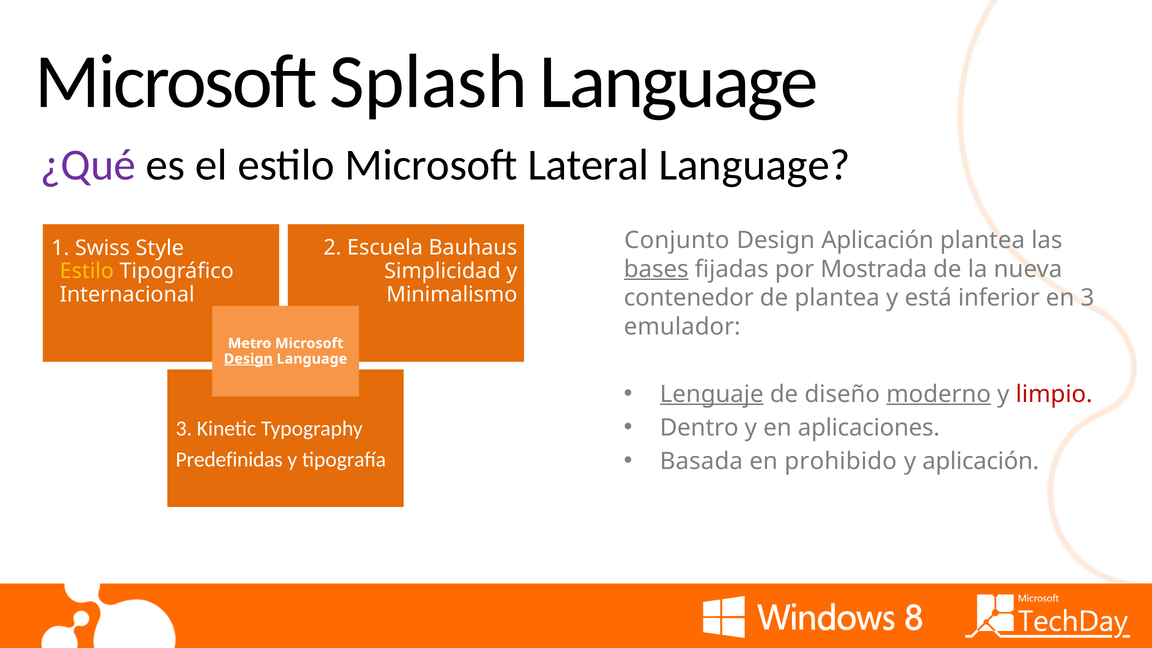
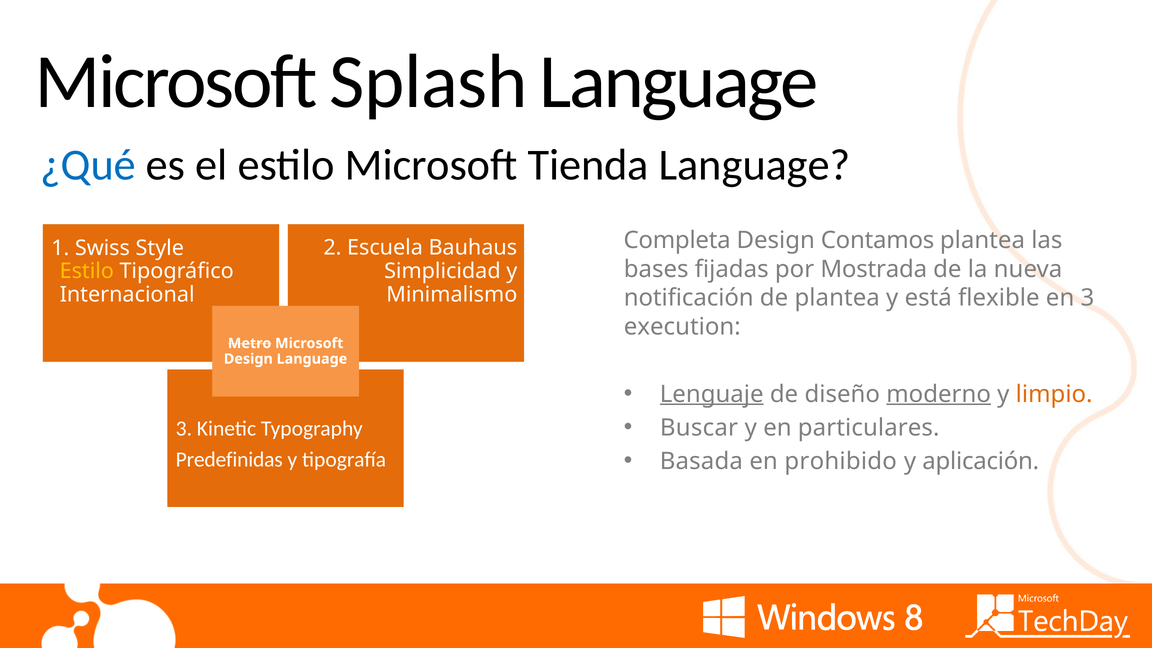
¿Qué colour: purple -> blue (88, 165)
Lateral: Lateral -> Tienda (588, 165)
Conjunto: Conjunto -> Completa (677, 240)
Design Aplicación: Aplicación -> Contamos (878, 240)
bases underline: present -> none (656, 269)
contenedor: contenedor -> notificación (689, 298)
inferior: inferior -> flexible (999, 298)
emulador: emulador -> execution (682, 327)
Design underline: present -> none (248, 359)
limpio colour: red -> orange (1054, 394)
Dentro: Dentro -> Buscar (699, 428)
aplicaciones: aplicaciones -> particulares (869, 428)
